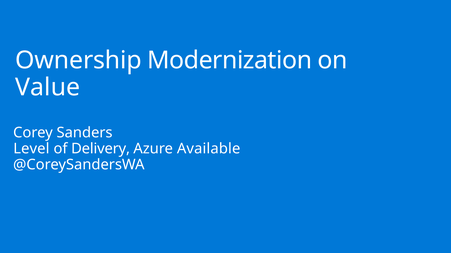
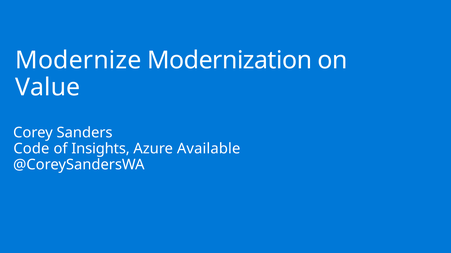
Ownership: Ownership -> Modernize (78, 61)
Level: Level -> Code (31, 149)
Delivery: Delivery -> Insights (101, 149)
